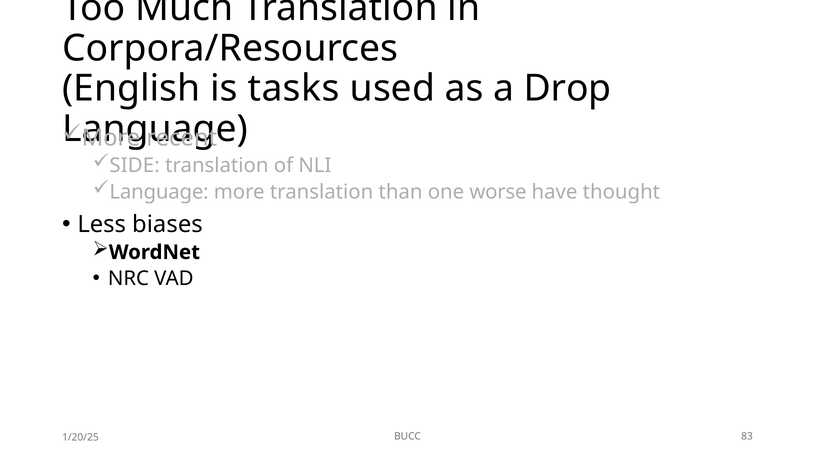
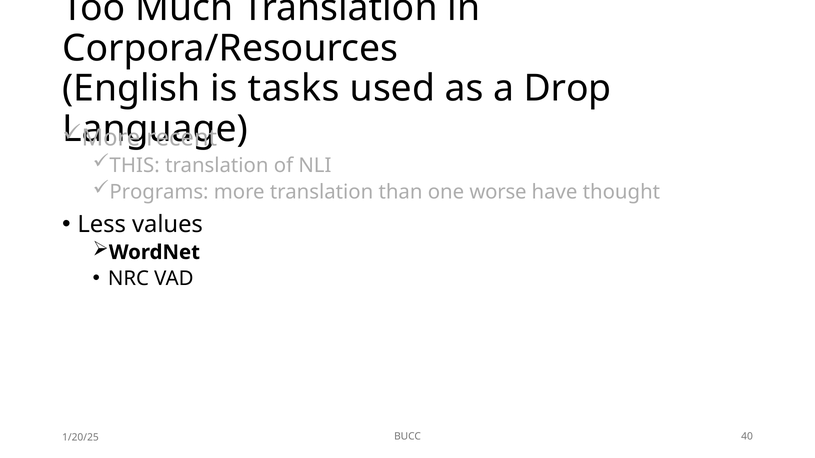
SIDE: SIDE -> THIS (135, 166)
Language: Language -> Programs (159, 192)
biases: biases -> values (167, 224)
83: 83 -> 40 (747, 437)
